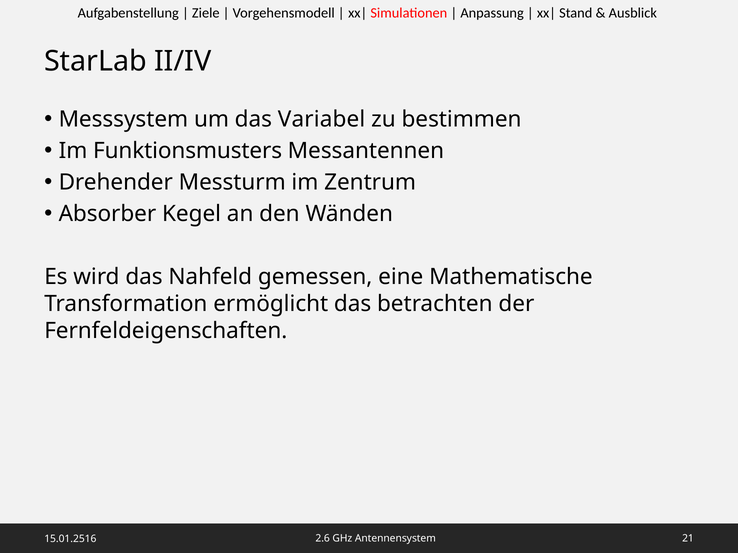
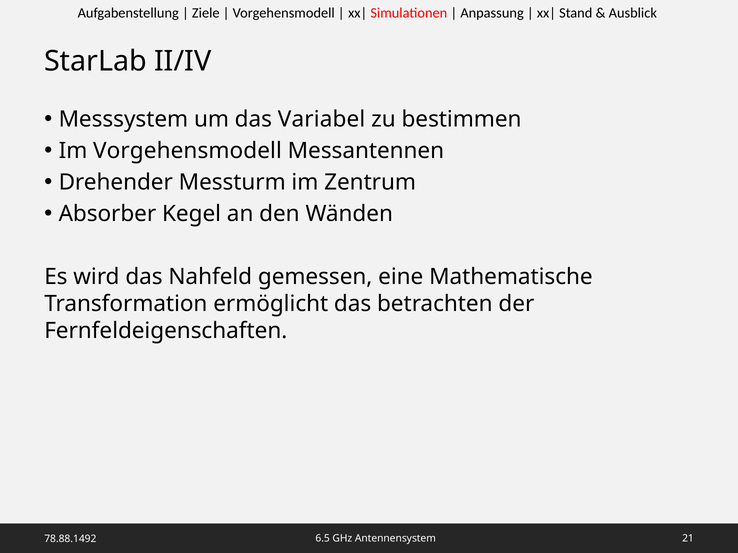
Im Funktionsmusters: Funktionsmusters -> Vorgehensmodell (187, 151)
2.6: 2.6 -> 6.5 (323, 539)
15.01.2516: 15.01.2516 -> 78.88.1492 (70, 539)
